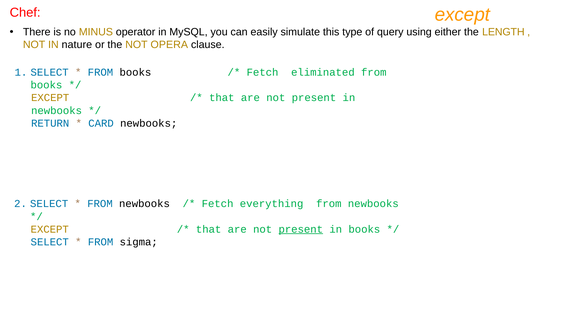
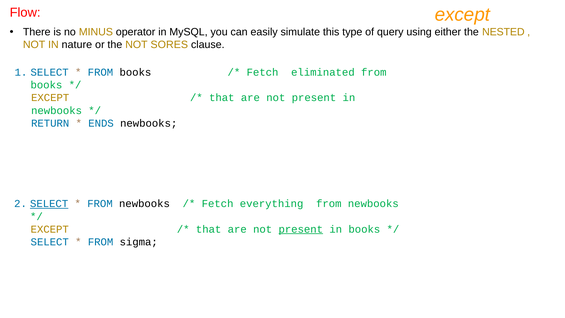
Chef: Chef -> Flow (25, 12)
LENGTH: LENGTH -> NESTED (503, 32)
OPERA: OPERA -> SORES (169, 45)
CARD: CARD -> ENDS (101, 123)
SELECT underline: none -> present (49, 204)
